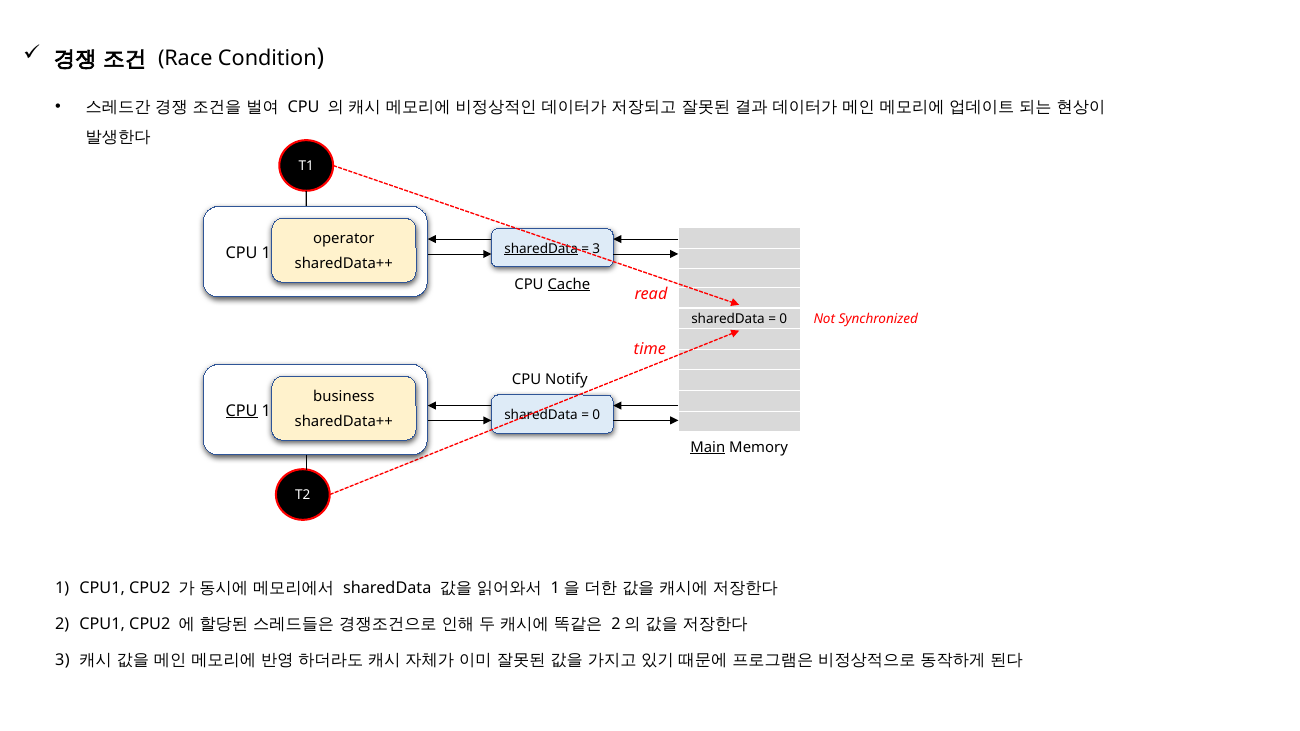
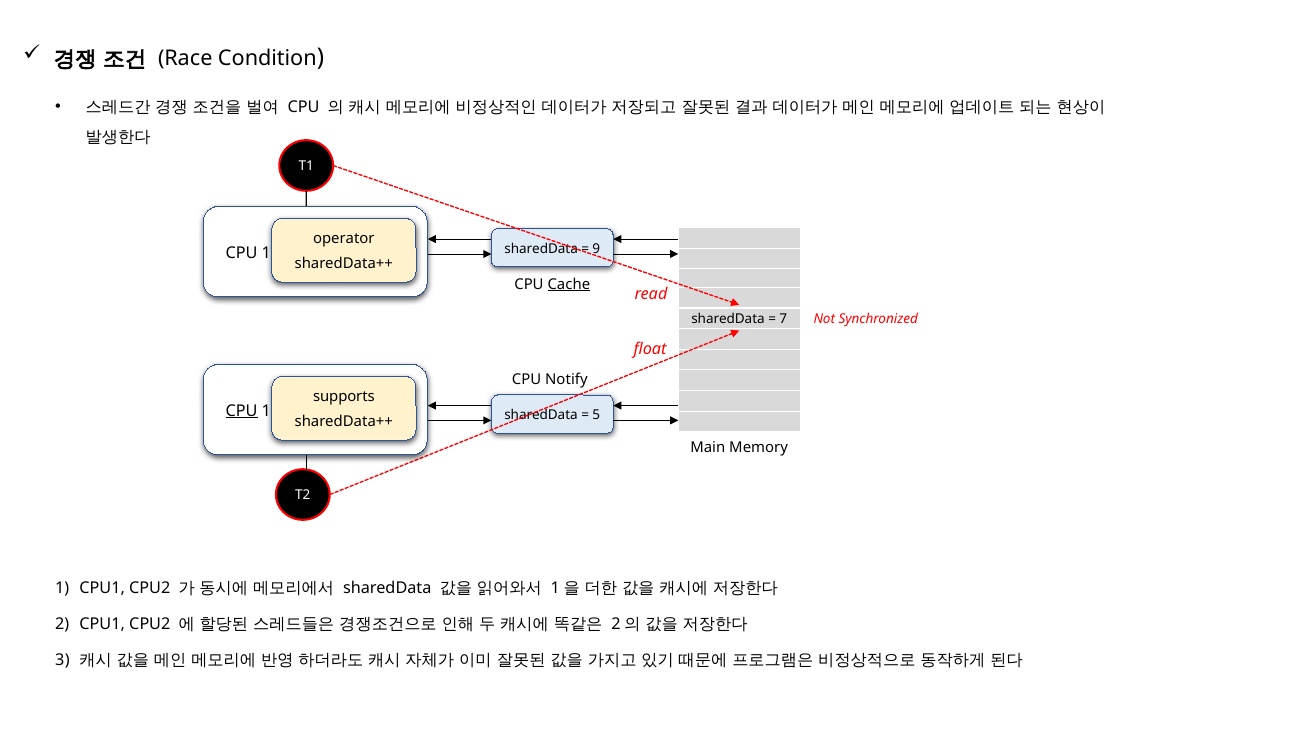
sharedData underline: present -> none (541, 249)
3: 3 -> 9 (596, 249)
0: 0 -> 7 (783, 319)
time: time -> float (650, 349)
business: business -> supports (344, 397)
0: 0 -> 5 (596, 415)
Main underline: present -> none (708, 448)
